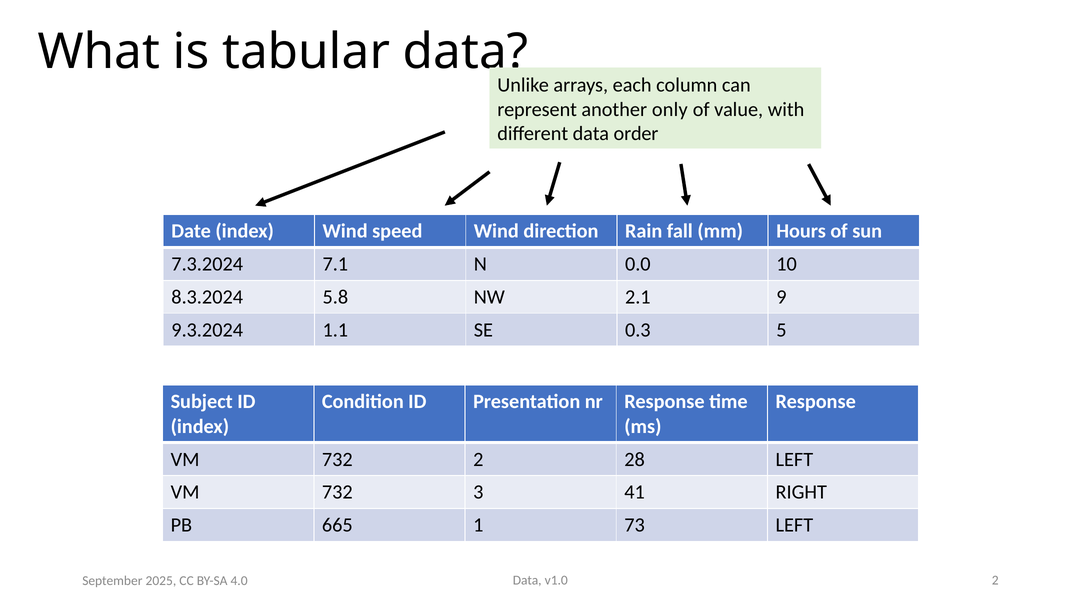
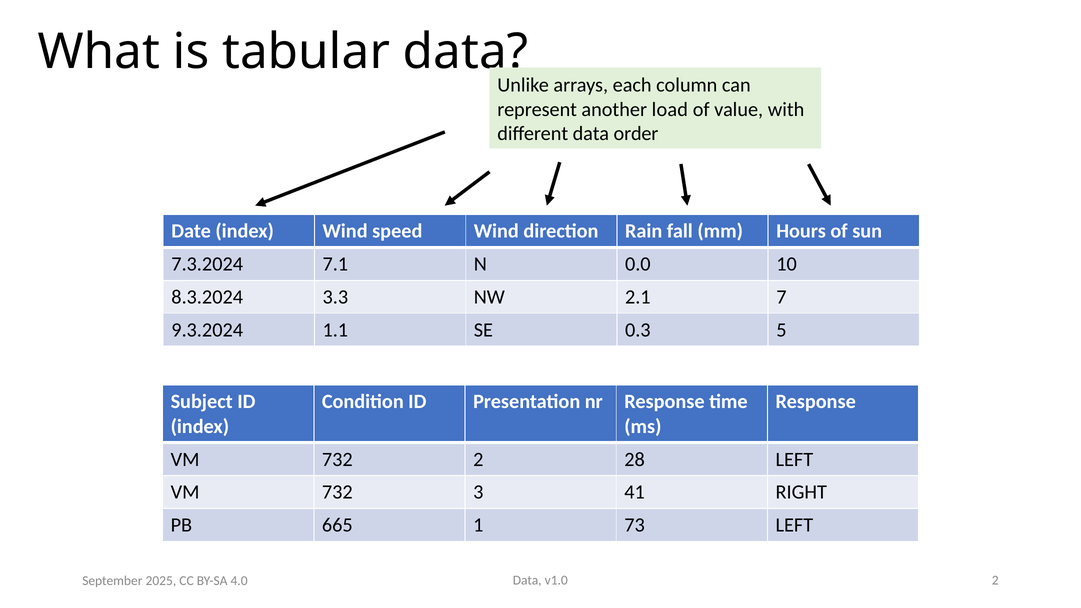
only: only -> load (670, 109)
5.8: 5.8 -> 3.3 (335, 297)
9: 9 -> 7 (781, 297)
